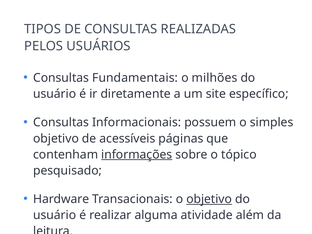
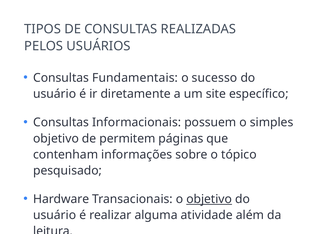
milhões: milhões -> sucesso (215, 78)
acessíveis: acessíveis -> permitem (127, 138)
informações underline: present -> none (137, 155)
